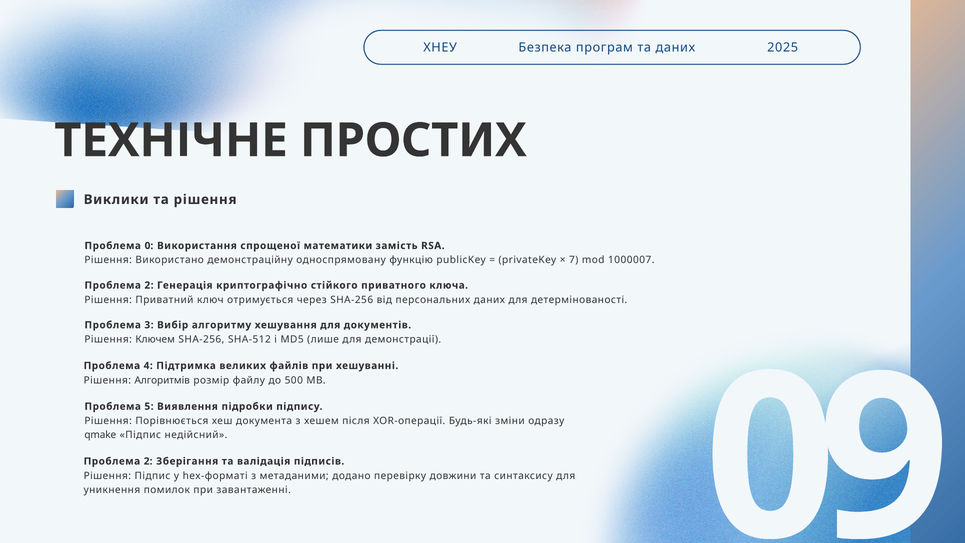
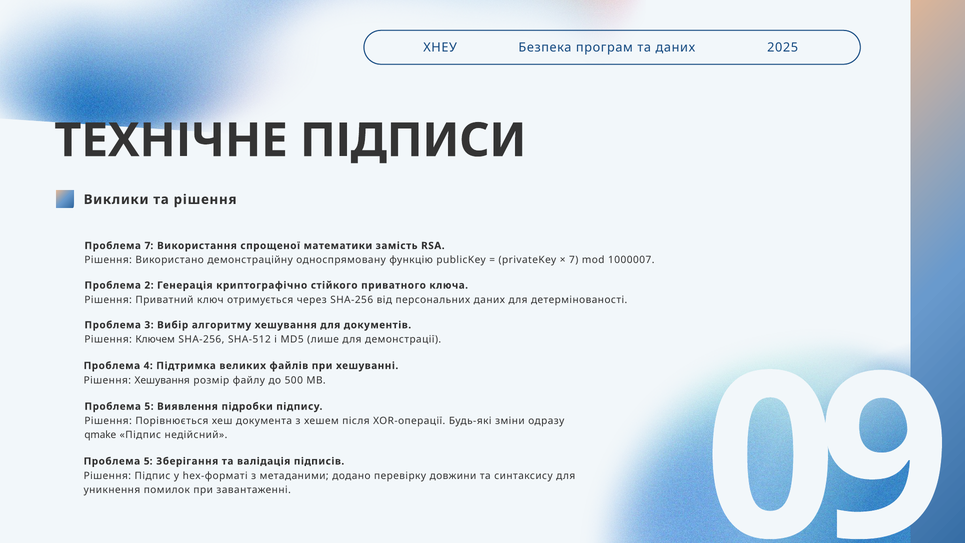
ПРОСТИХ: ПРОСТИХ -> ПІДПИСИ (413, 141)
Проблема 0: 0 -> 7 (149, 246)
Рішення Алгоритмів: Алгоритмів -> Хешування (162, 380)
2: 2 -> 5 (148, 461)
